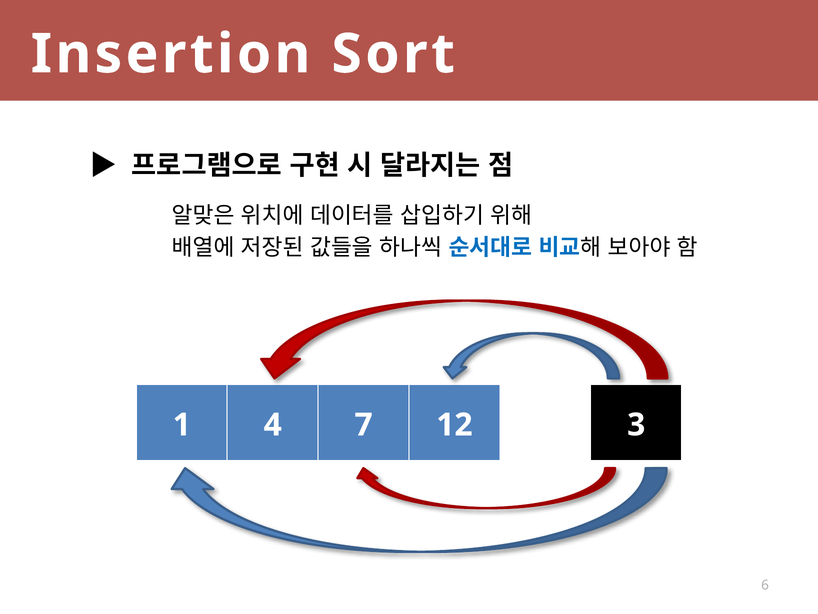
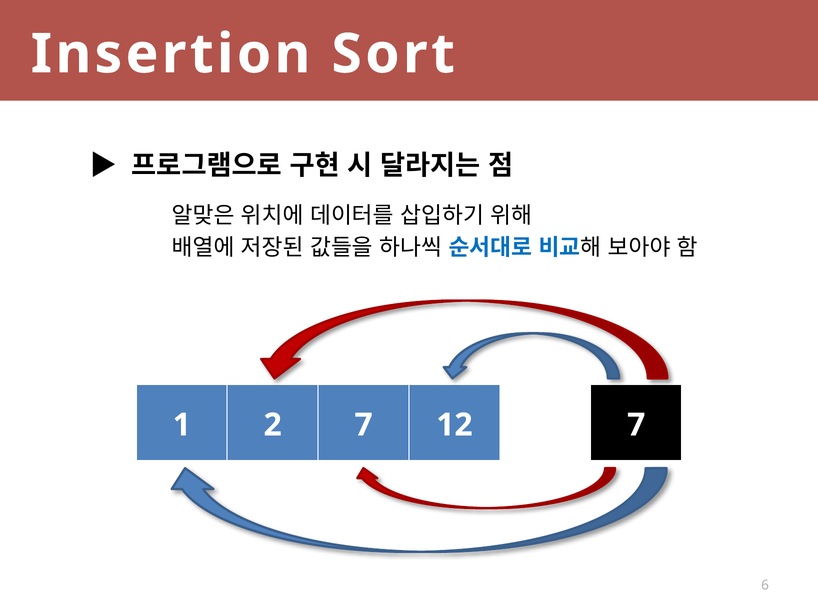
4: 4 -> 2 (273, 425)
12 3: 3 -> 7 (636, 425)
